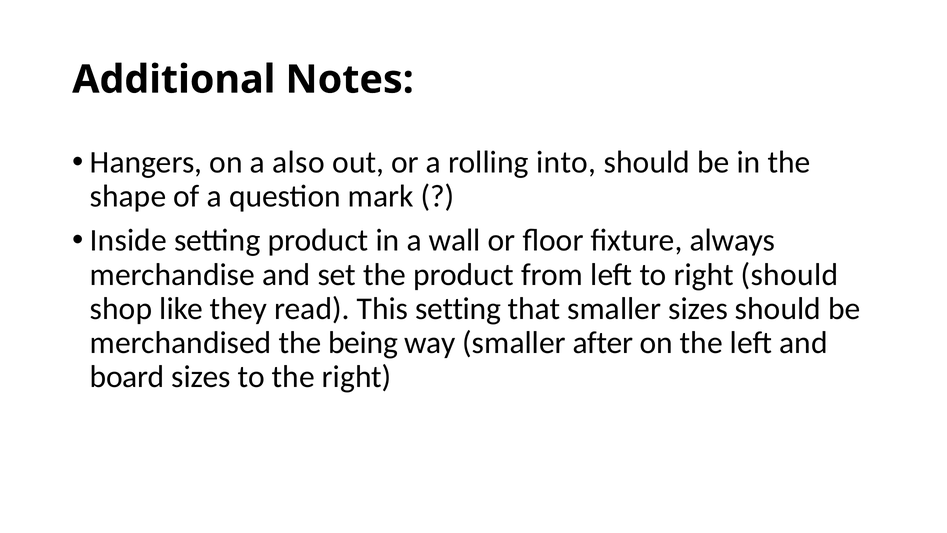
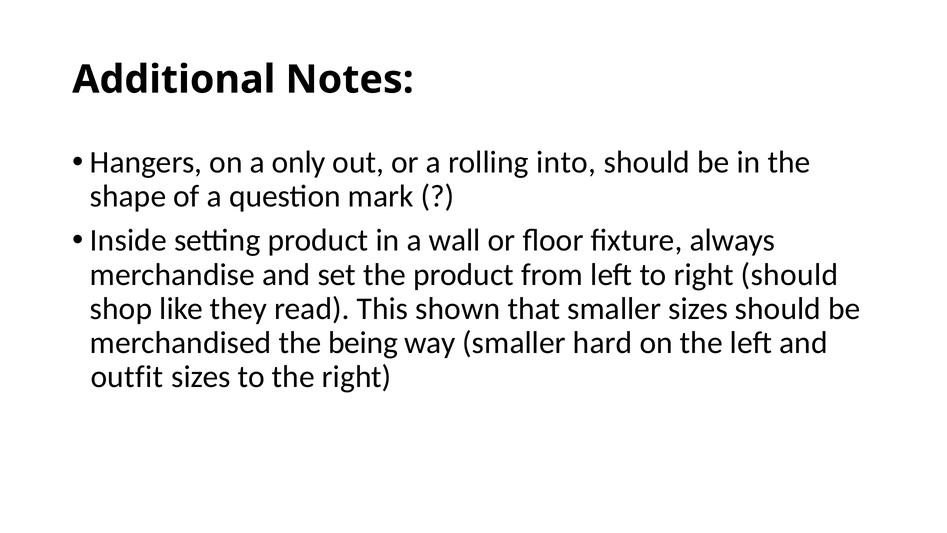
also: also -> only (299, 162)
This setting: setting -> shown (458, 309)
after: after -> hard (603, 343)
board: board -> outfit (127, 377)
